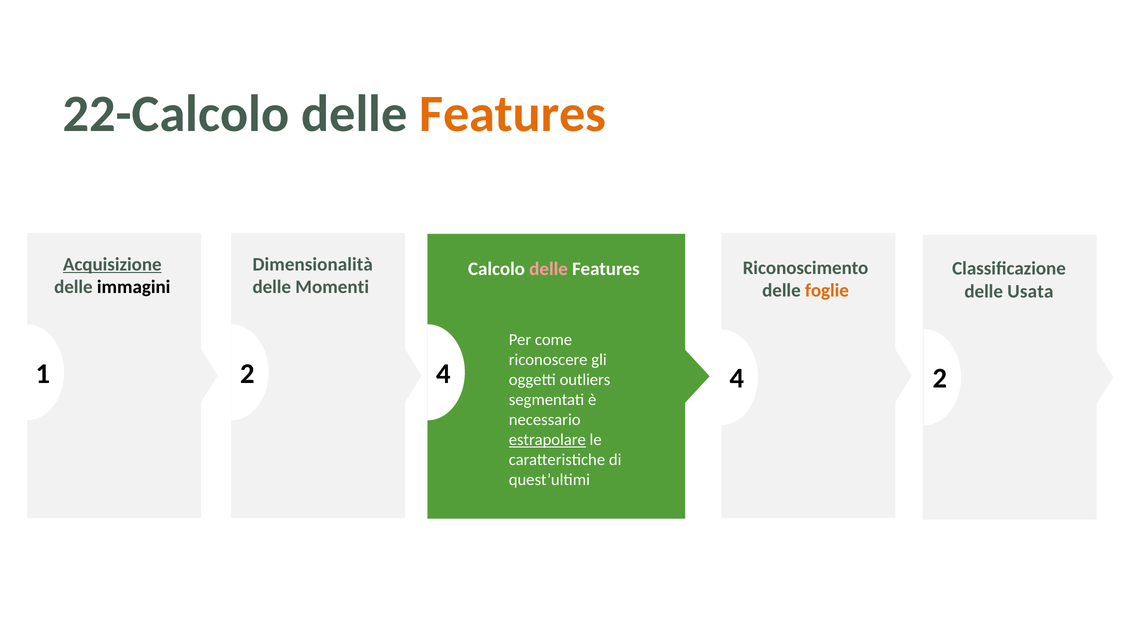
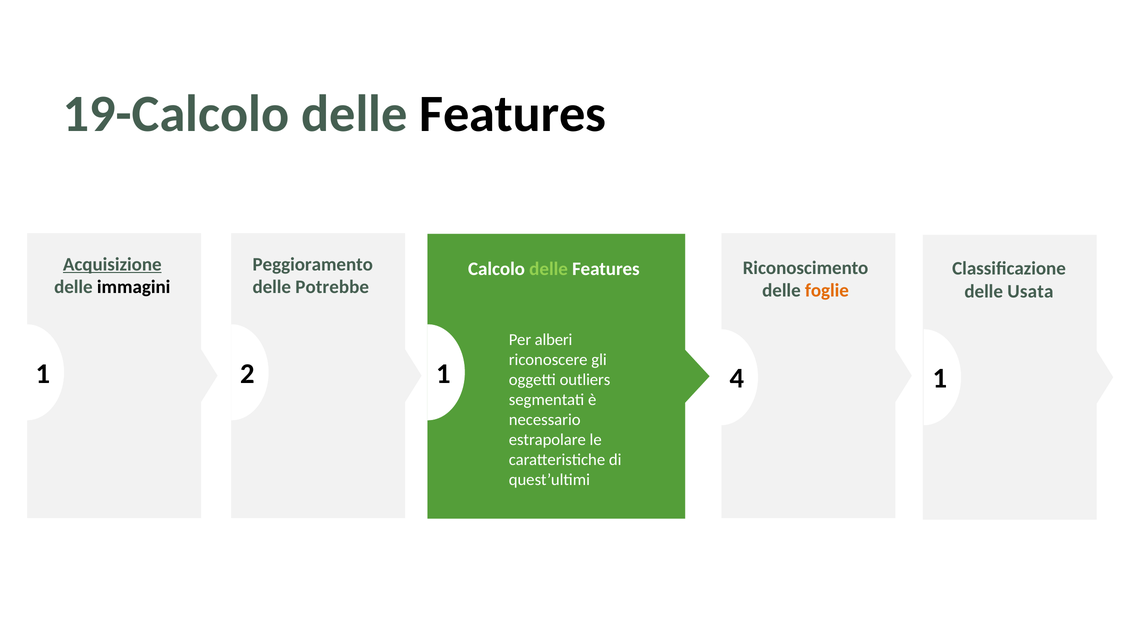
22-Calcolo: 22-Calcolo -> 19-Calcolo (176, 114)
Features colour: orange -> black (513, 114)
Dimensionalità: Dimensionalità -> Peggioramento (313, 264)
delle colour: pink -> light green (549, 269)
Momenti: Momenti -> Potrebbe (332, 287)
come: come -> alberi (554, 340)
2 4: 4 -> 1 (444, 374)
4 2: 2 -> 1 (940, 379)
estrapolare underline: present -> none (547, 440)
